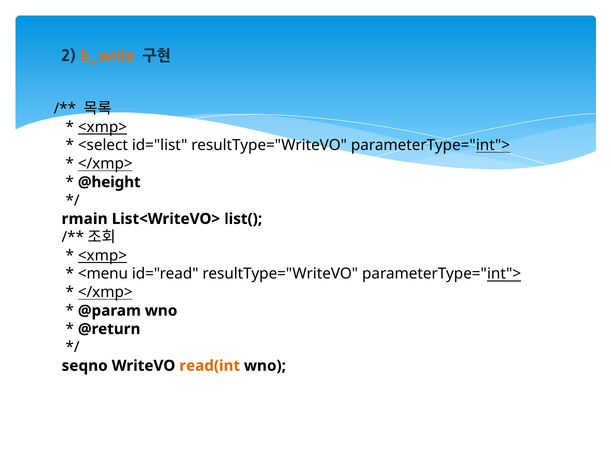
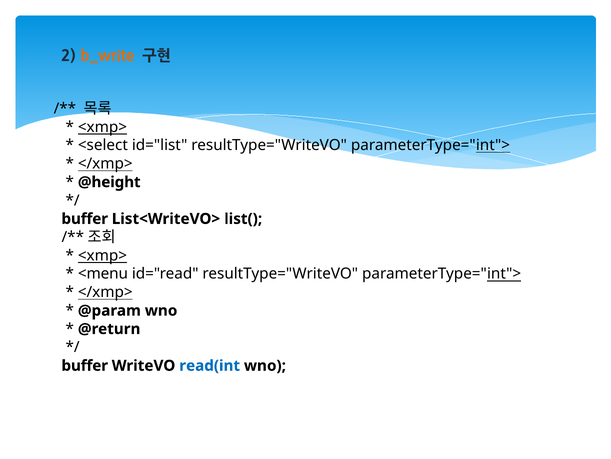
rmain: rmain -> buffer (85, 219)
seqno: seqno -> buffer (85, 365)
read(int colour: orange -> blue (210, 365)
